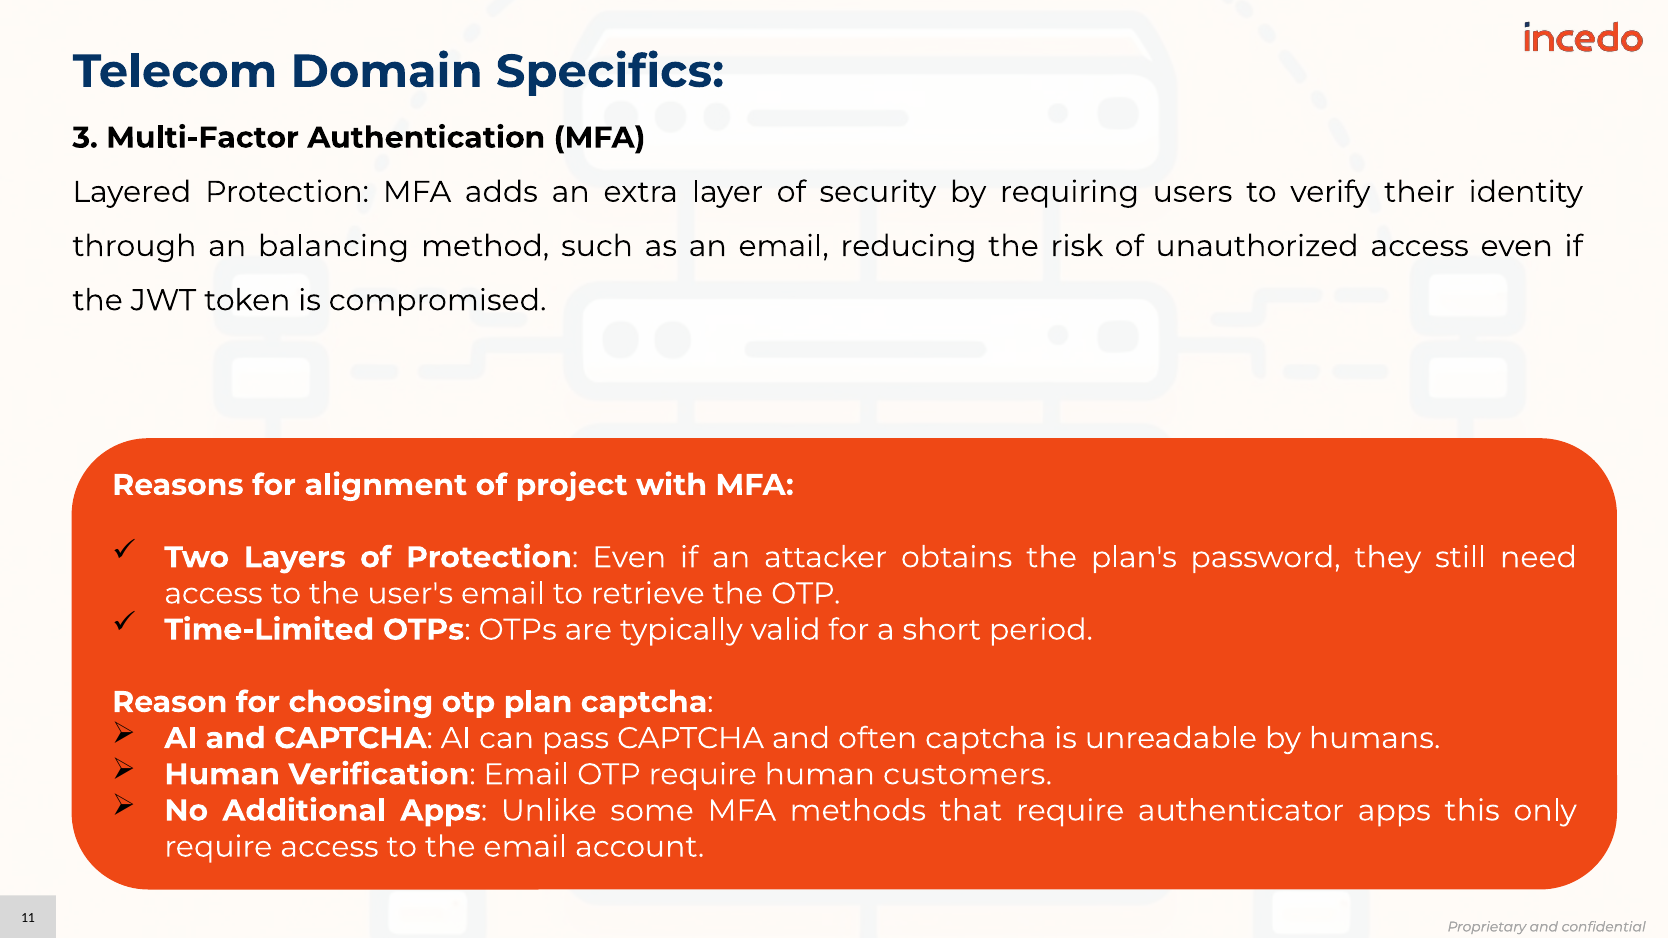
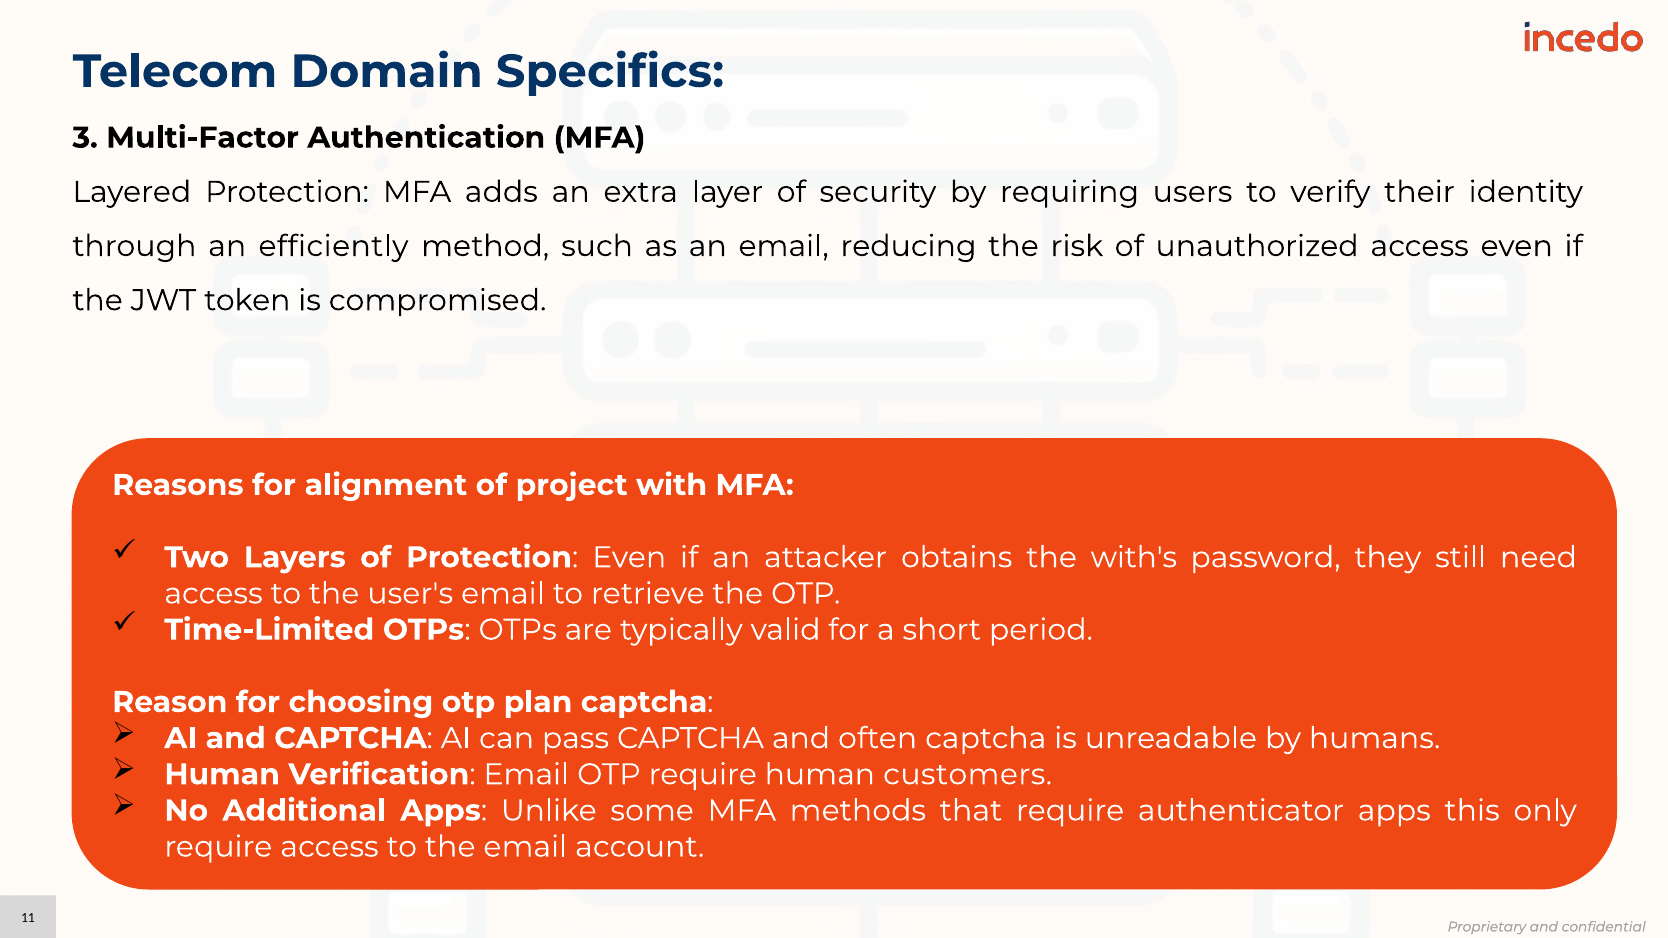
balancing: balancing -> efficiently (333, 246)
plan's: plan's -> with's (1134, 558)
